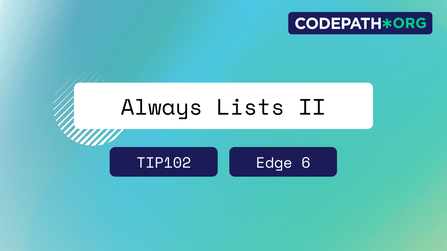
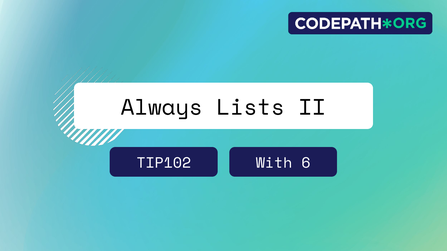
Edge: Edge -> With (274, 163)
